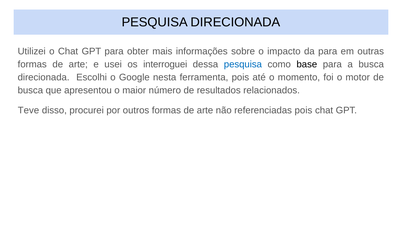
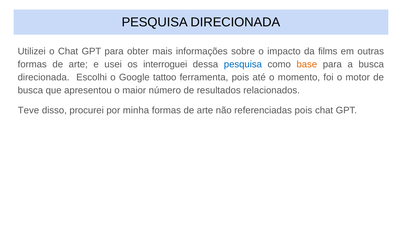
da para: para -> films (328, 51)
base colour: black -> orange (307, 64)
nesta: nesta -> tattoo (165, 77)
outros: outros -> minha (136, 110)
